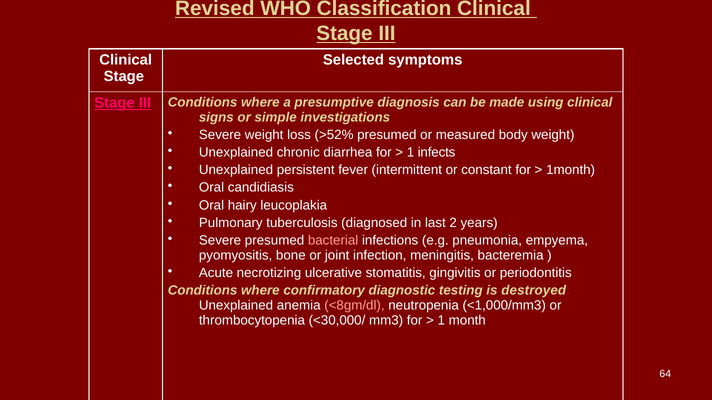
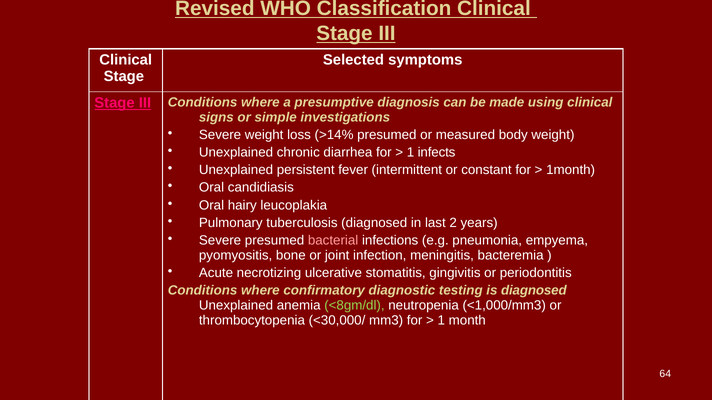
>52%: >52% -> >14% (334, 135)
is destroyed: destroyed -> diagnosed (534, 291)
<8gm/dl colour: pink -> light green (354, 306)
